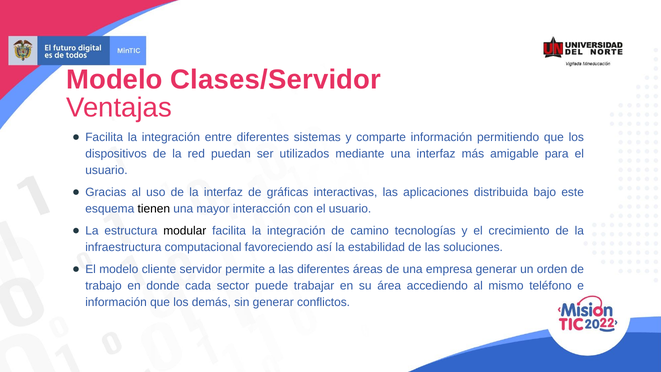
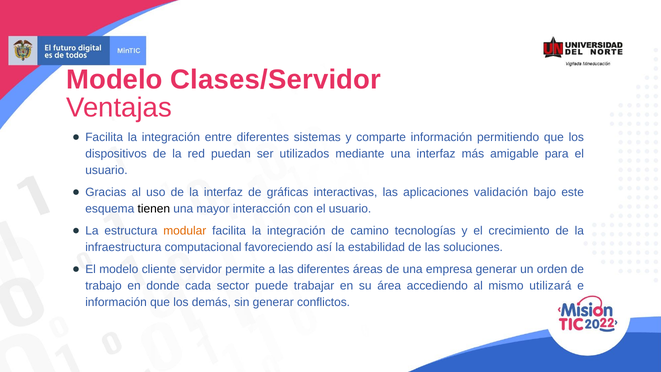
distribuida: distribuida -> validación (501, 192)
modular colour: black -> orange (185, 231)
teléfono: teléfono -> utilizará (550, 286)
